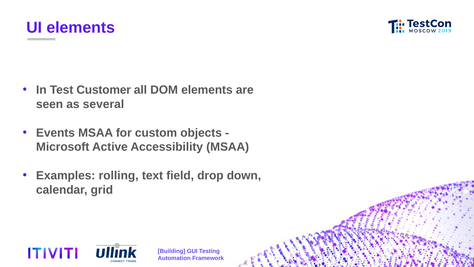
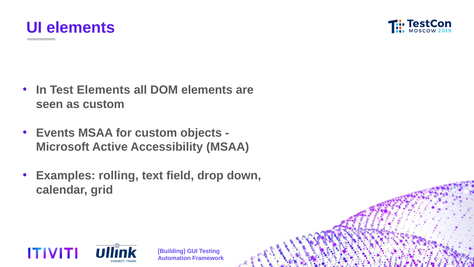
Test Customer: Customer -> Elements (104, 90)
as several: several -> custom (104, 104)
